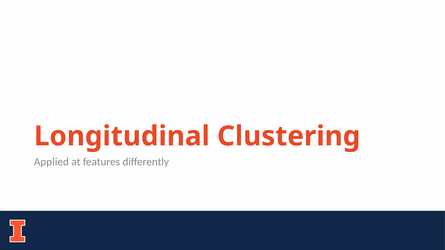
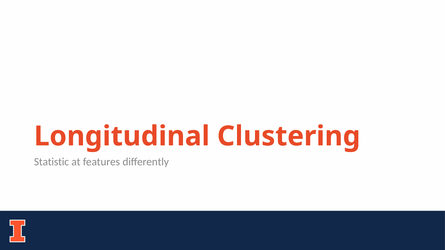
Applied: Applied -> Statistic (51, 162)
